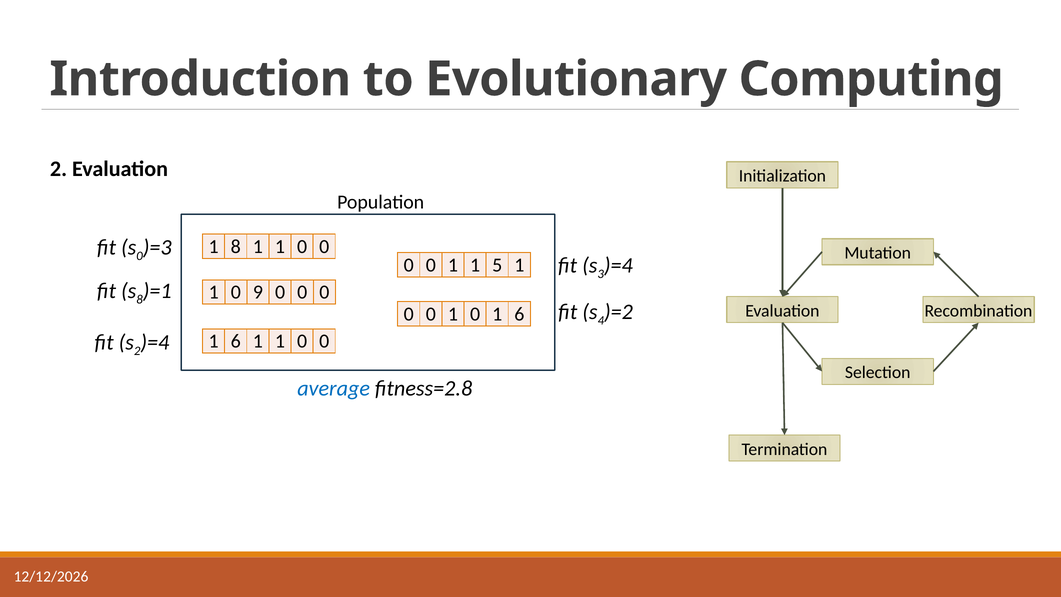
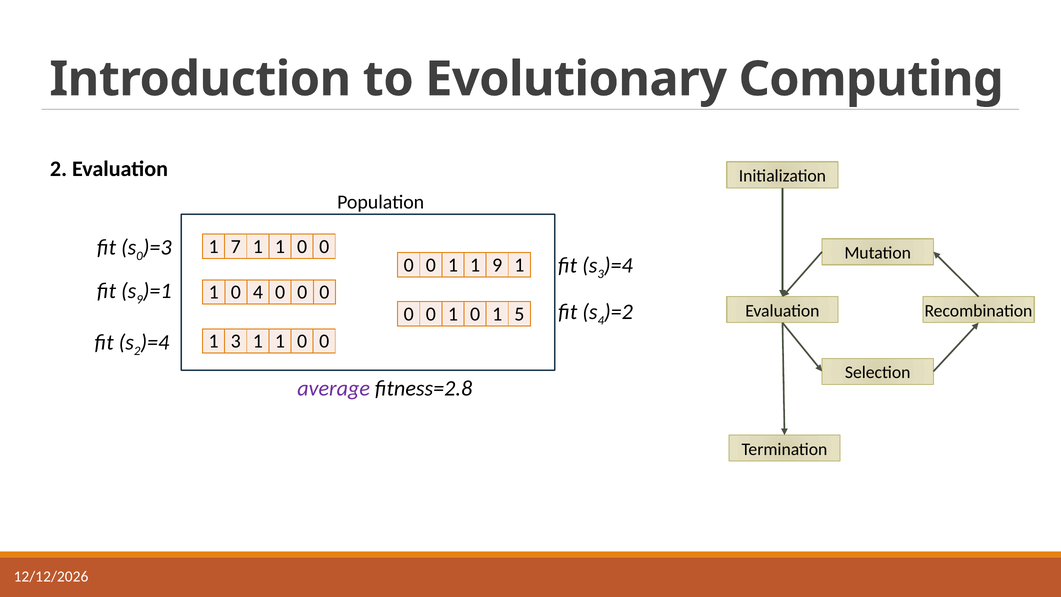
1 8: 8 -> 7 (236, 246)
1 5: 5 -> 9 (497, 265)
8: 8 -> 9 (140, 299)
0 9: 9 -> 4 (258, 292)
1 0 1 6: 6 -> 5 (519, 314)
6: 6 -> 3 (236, 341)
average colour: blue -> purple (334, 388)
